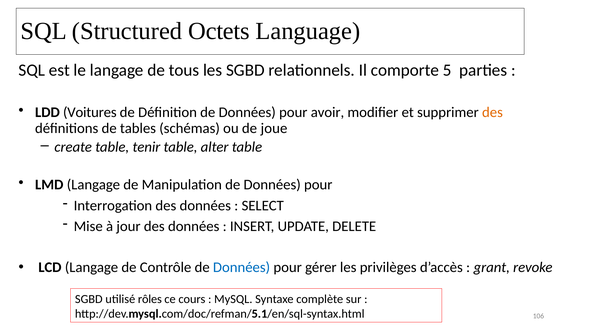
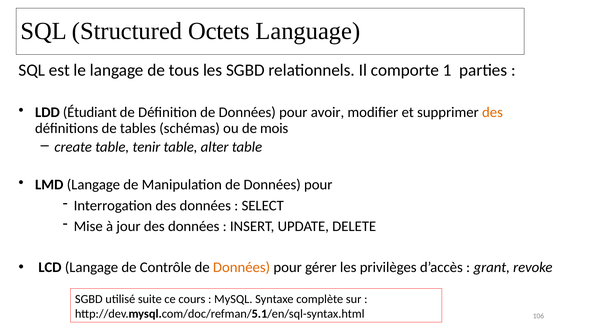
5: 5 -> 1 (447, 70)
Voitures: Voitures -> Étudiant (90, 113)
joue: joue -> mois (274, 128)
Données colour: blue -> orange (242, 268)
rôles: rôles -> suite (150, 299)
